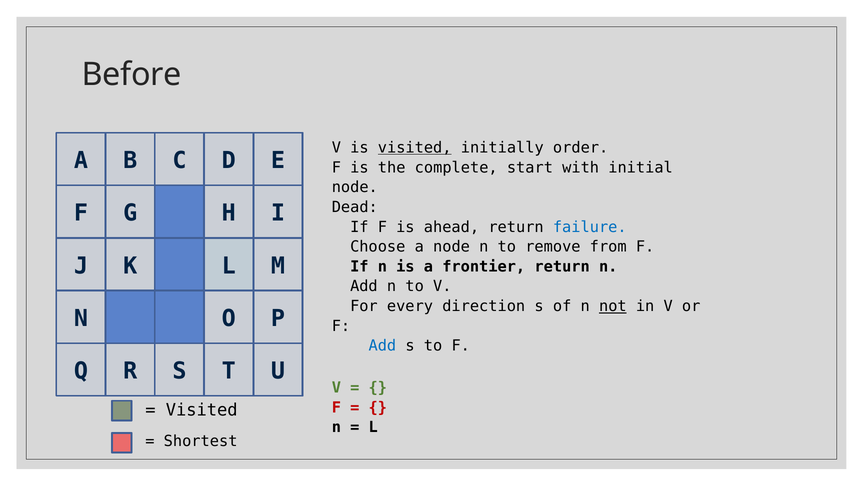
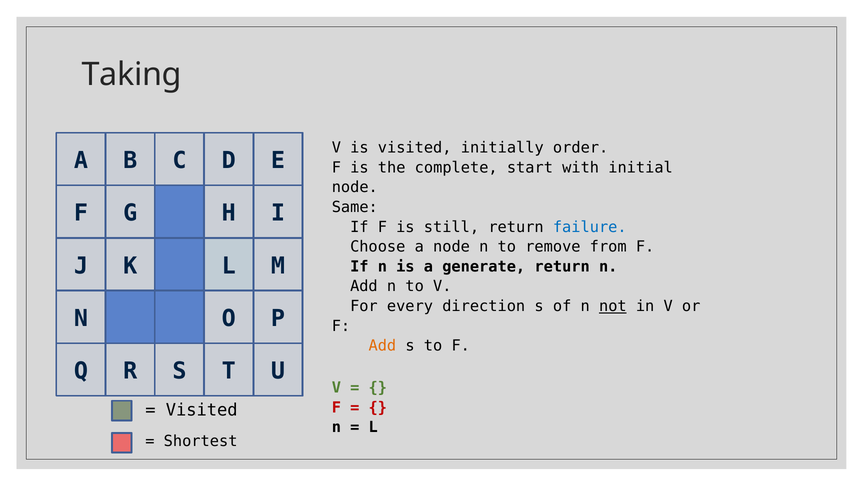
Before: Before -> Taking (132, 75)
visited underline: present -> none (415, 147)
Dead: Dead -> Same (355, 207)
ahead: ahead -> still (451, 227)
frontier: frontier -> generate (484, 266)
Add colour: blue -> orange (382, 345)
